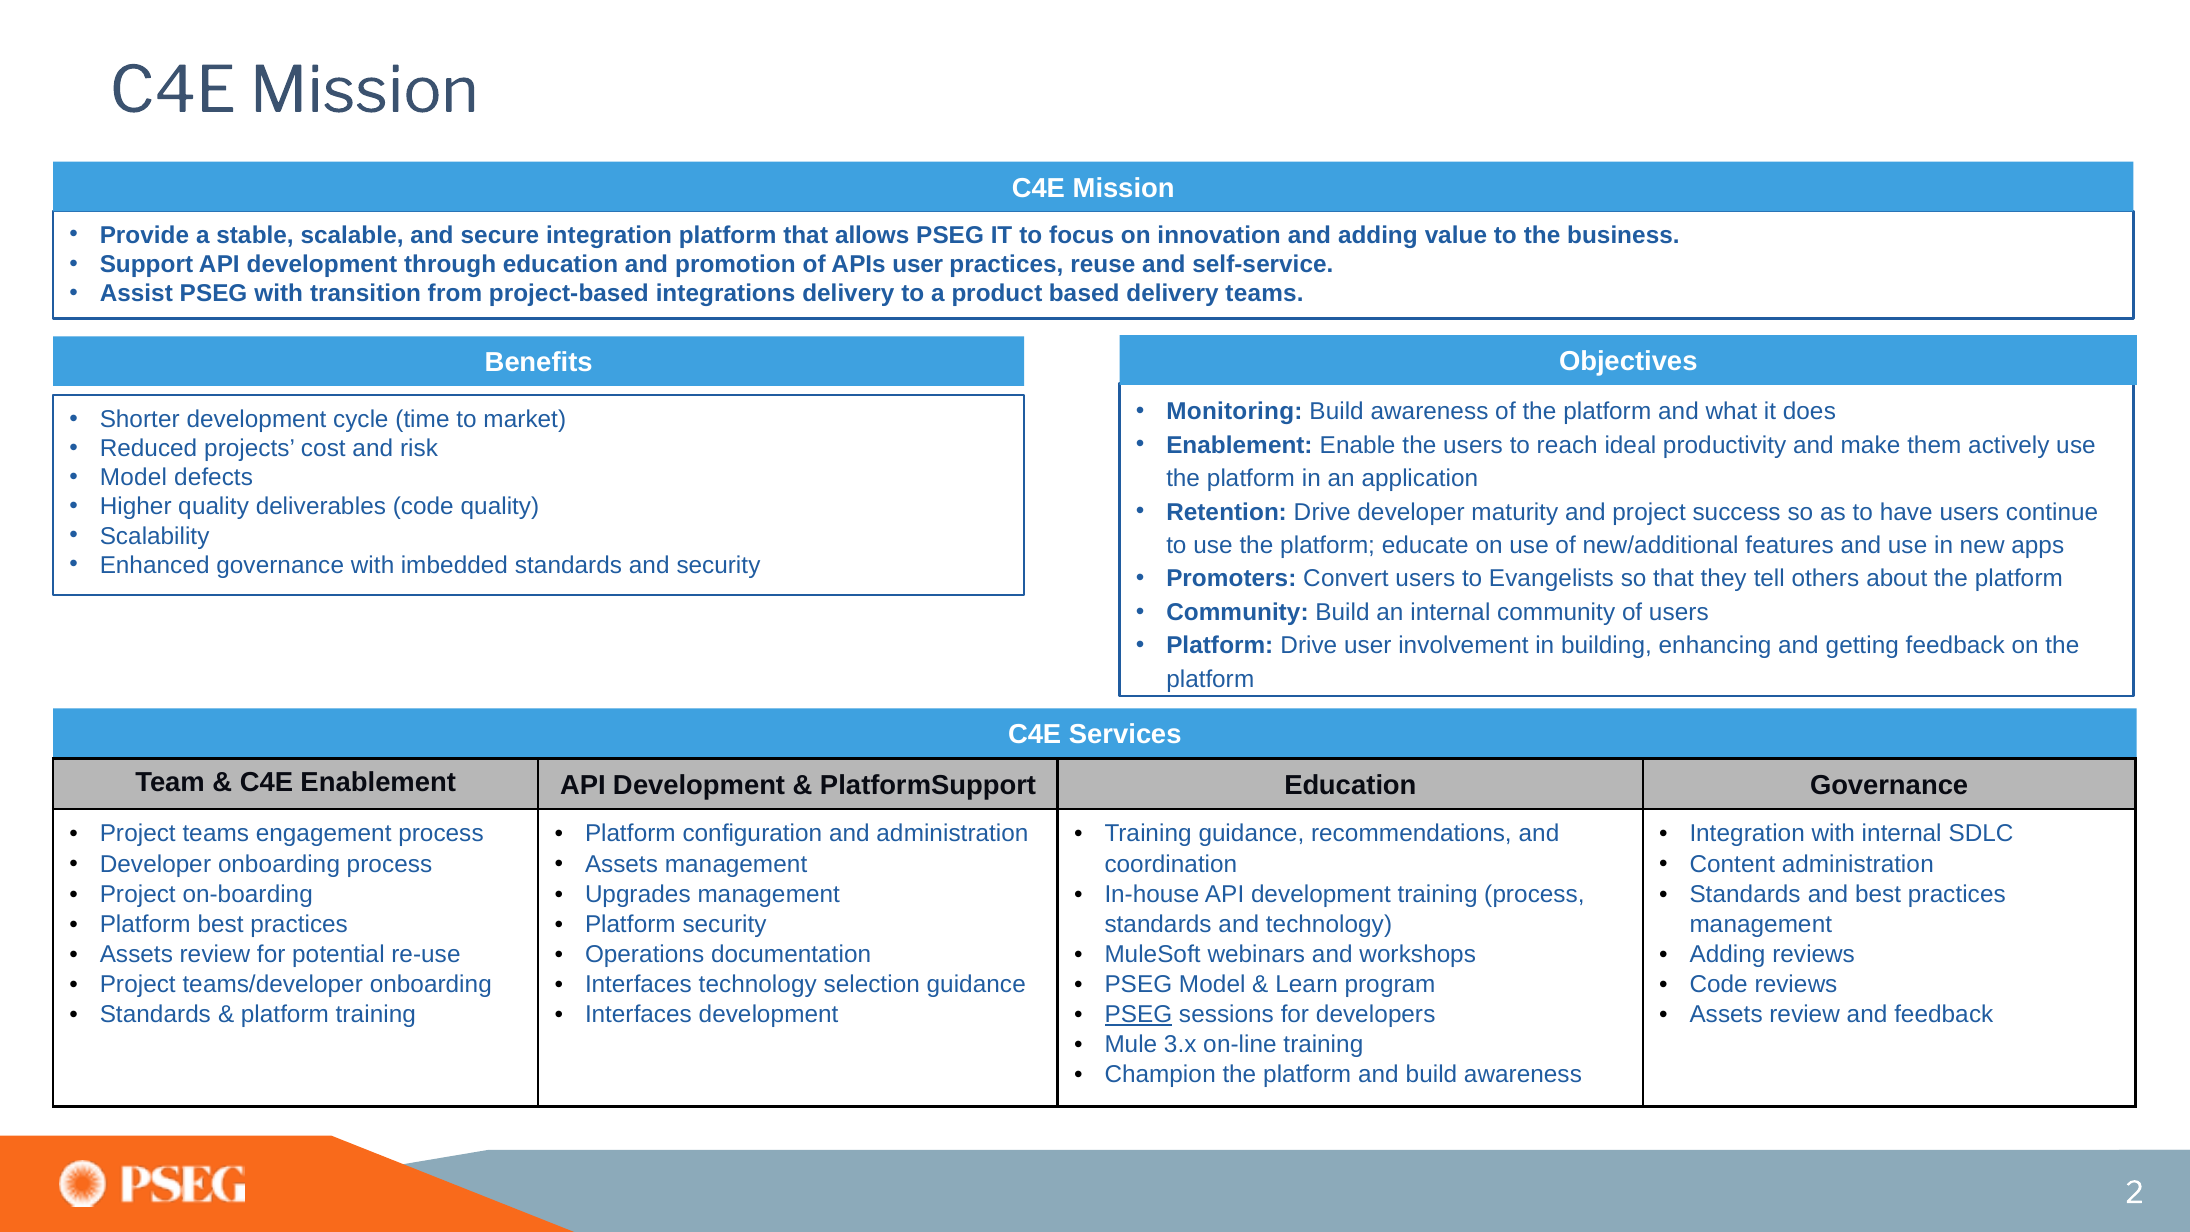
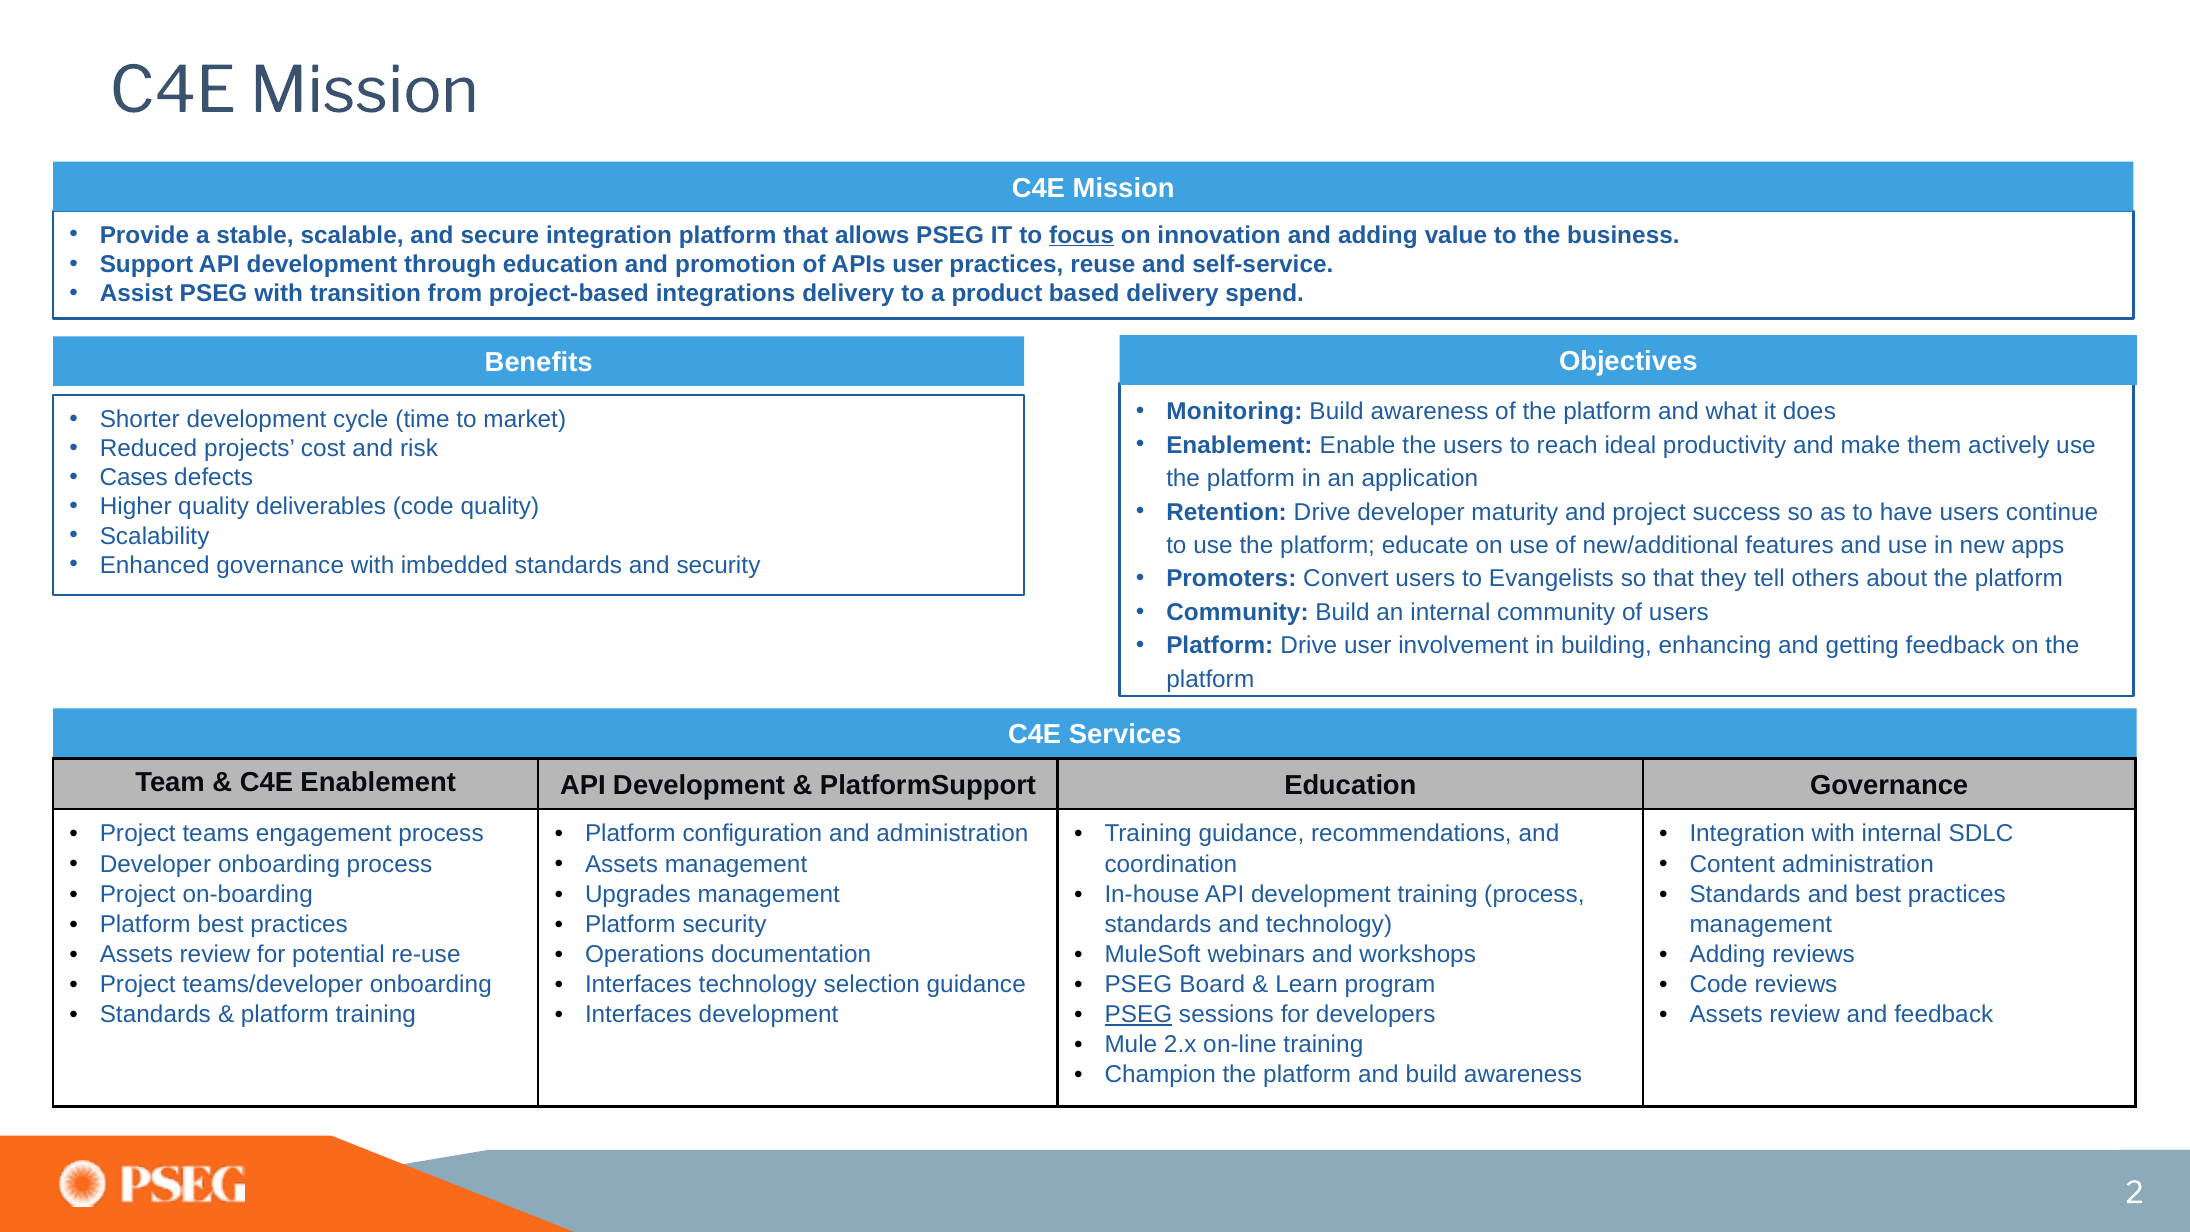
focus underline: none -> present (1082, 235)
delivery teams: teams -> spend (1265, 293)
Model: Model -> Cases (134, 478)
PSEG Model: Model -> Board (1212, 984)
3.x: 3.x -> 2.x (1180, 1044)
